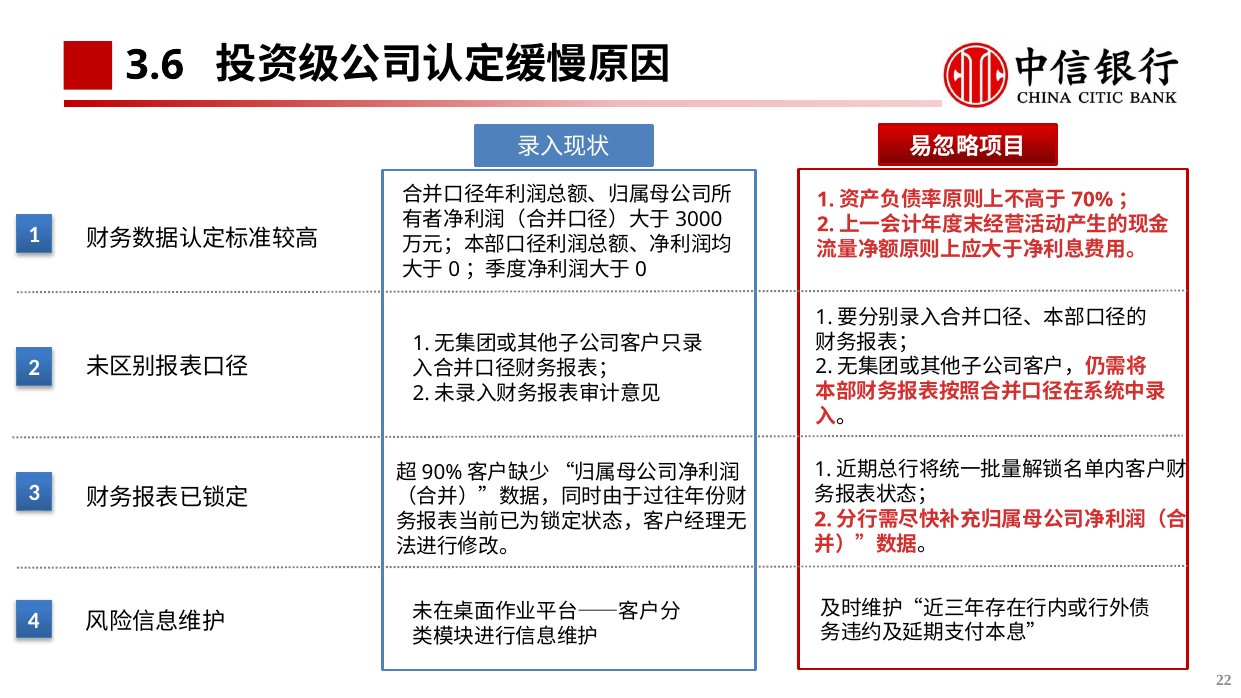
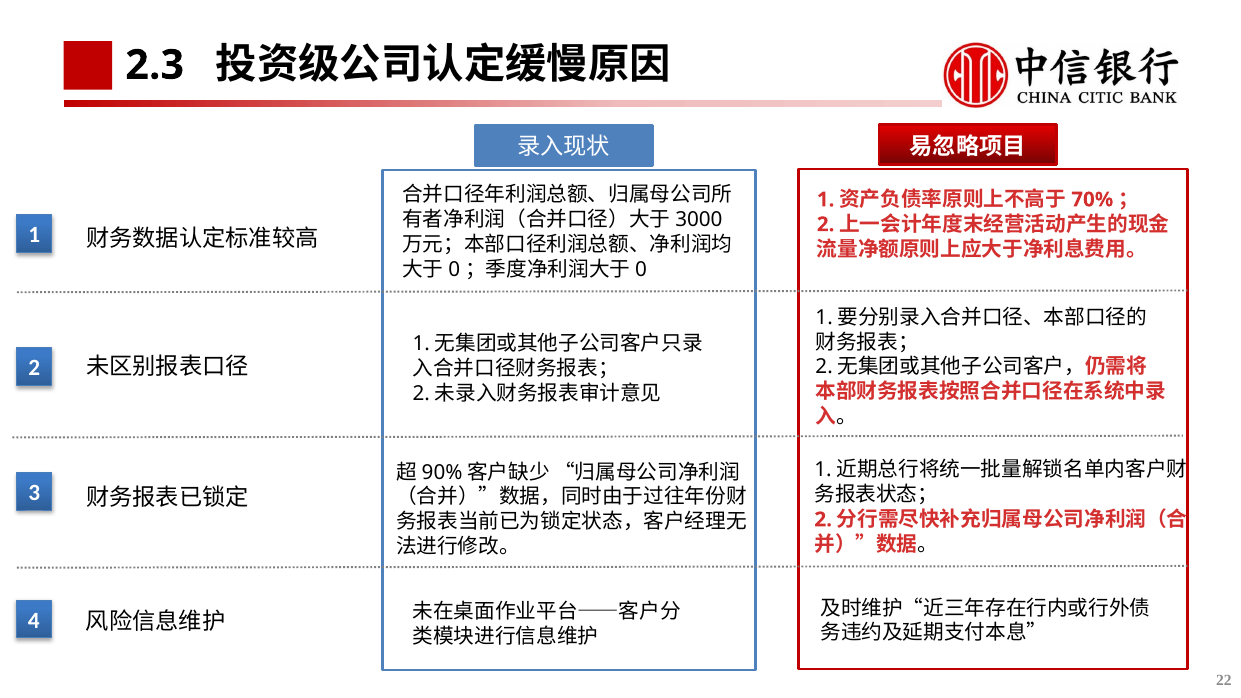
3.6: 3.6 -> 2.3 (155, 65)
